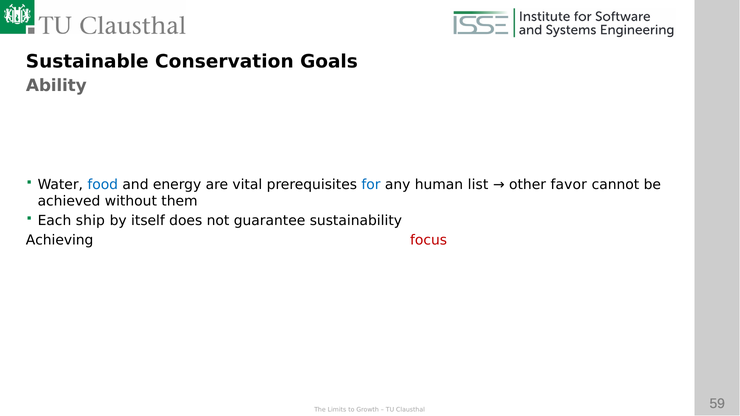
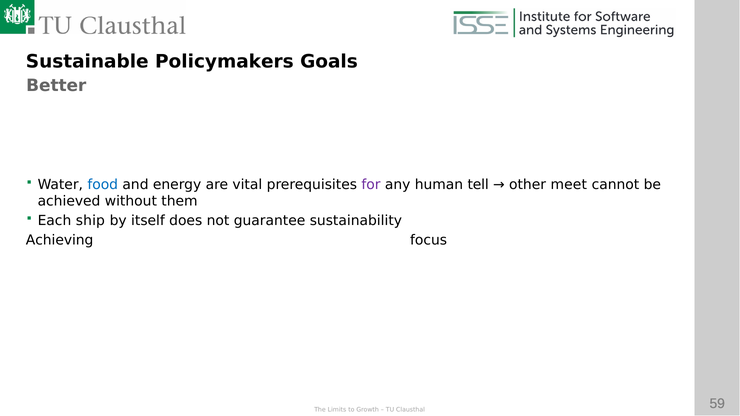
Conservation: Conservation -> Policymakers (224, 62)
Ability: Ability -> Better (56, 86)
for colour: blue -> purple (371, 185)
list: list -> tell (478, 185)
favor: favor -> meet (569, 185)
focus colour: red -> black (429, 240)
